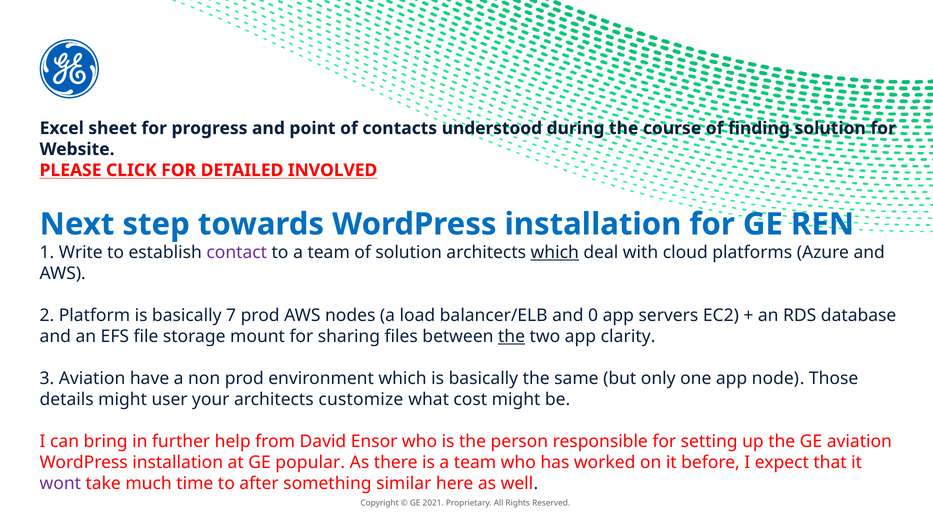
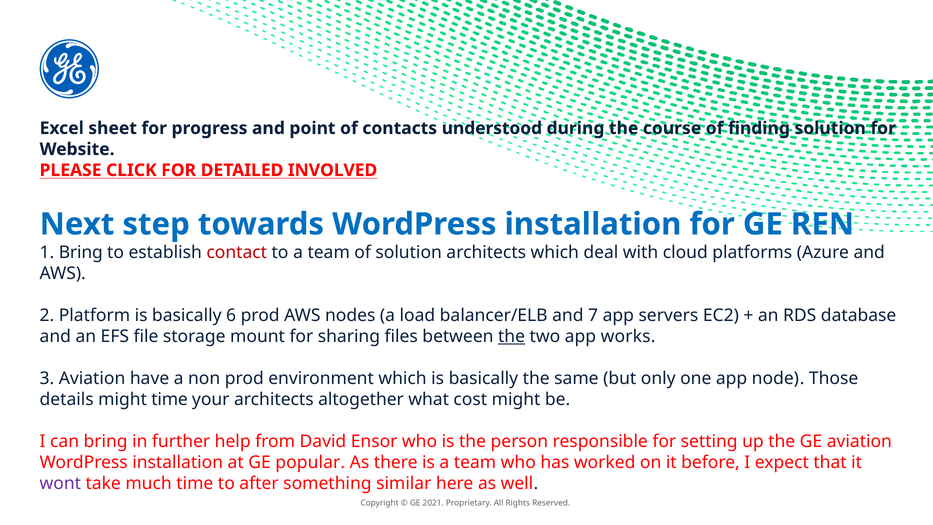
1 Write: Write -> Bring (81, 252)
contact colour: purple -> red (237, 252)
which underline: present -> none (555, 252)
7: 7 -> 6 (231, 315)
0: 0 -> 7 (593, 315)
clarity: clarity -> works (628, 336)
might user: user -> time (170, 399)
customize: customize -> altogether (361, 399)
